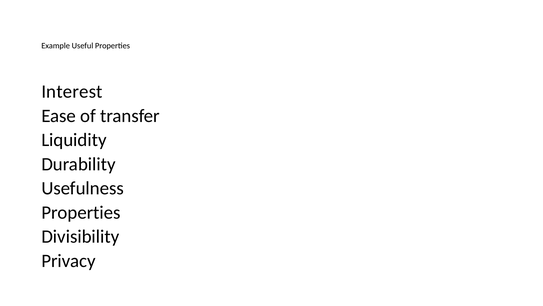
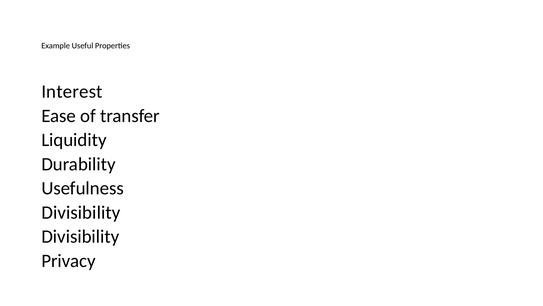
Properties: Properties -> Divisibility (81, 212)
